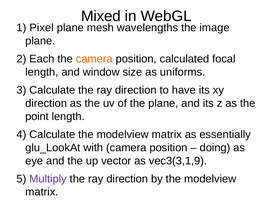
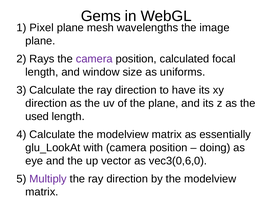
Mixed: Mixed -> Gems (101, 16)
Each: Each -> Rays (42, 59)
camera colour: orange -> purple (94, 59)
point: point -> used (37, 117)
vec3(3,1,9: vec3(3,1,9 -> vec3(0,6,0 (178, 161)
